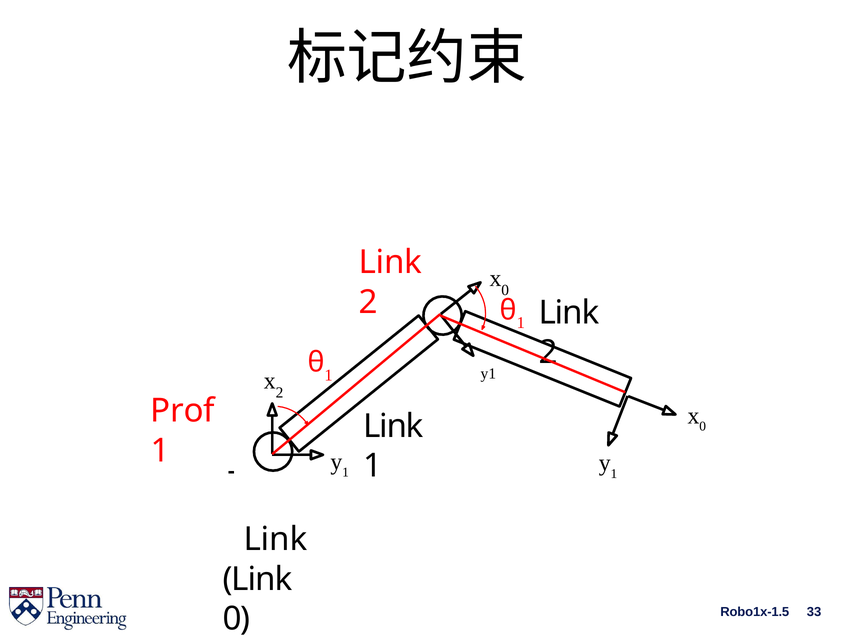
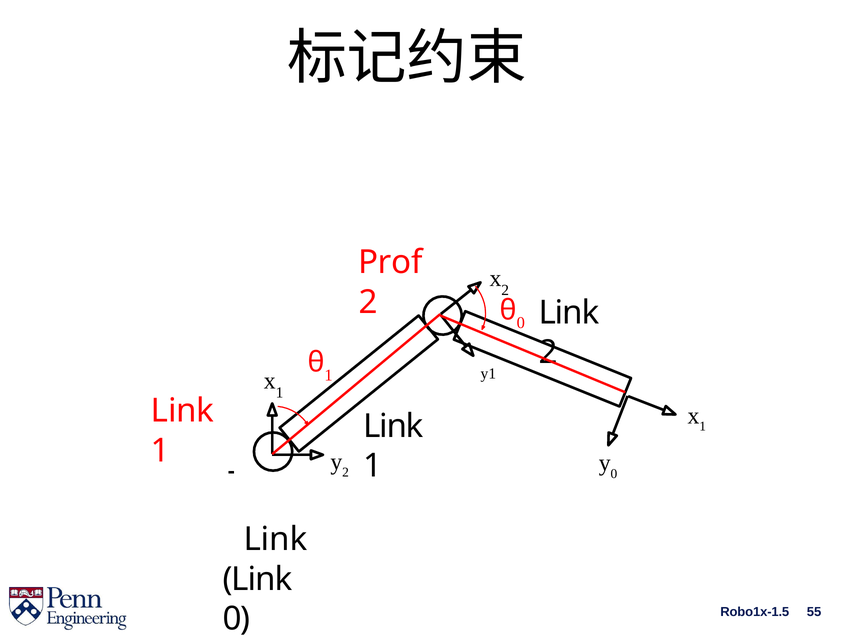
Link: Link -> Prof (390, 263)
0: 0 -> 2 (505, 290)
1: 1 -> 0 (521, 323)
2: 2 -> 1 (280, 393)
Prof: Prof -> Link (183, 411)
0: 0 -> 1 (703, 427)
1: 1 -> 2 (346, 473)
1: 1 -> 0 (614, 474)
33: 33 -> 55 (814, 612)
